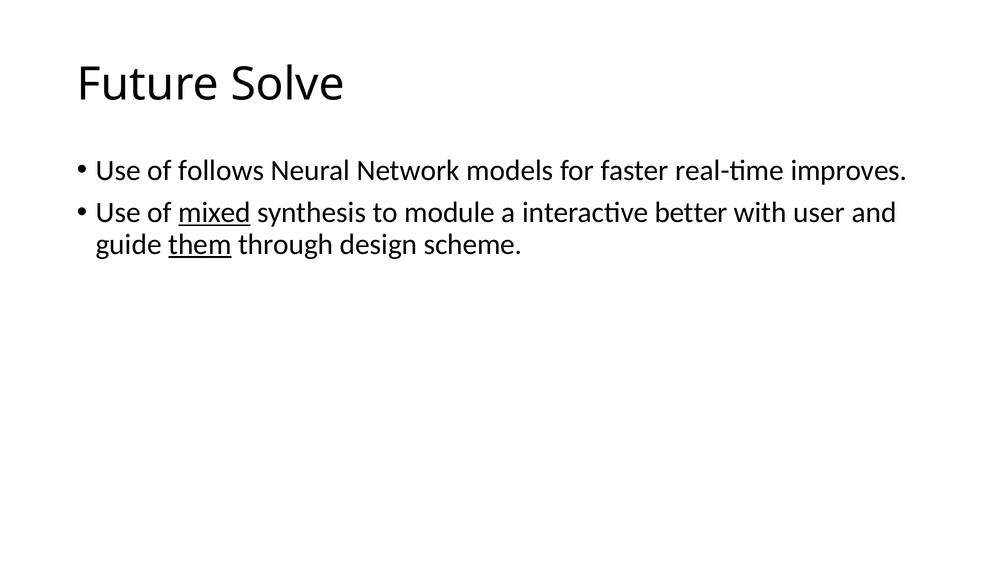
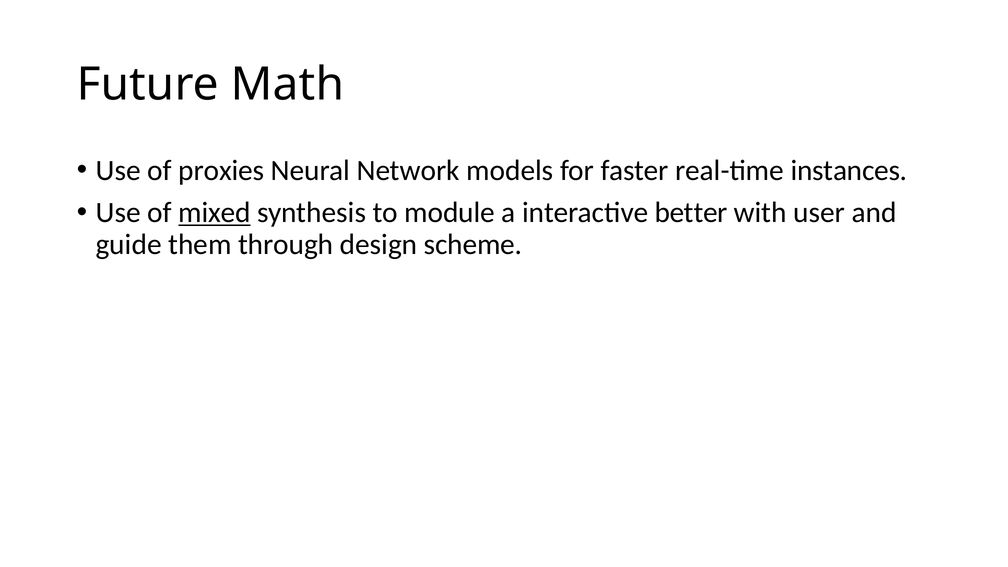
Solve: Solve -> Math (288, 85)
follows: follows -> proxies (221, 170)
improves: improves -> instances (849, 170)
them underline: present -> none (200, 244)
